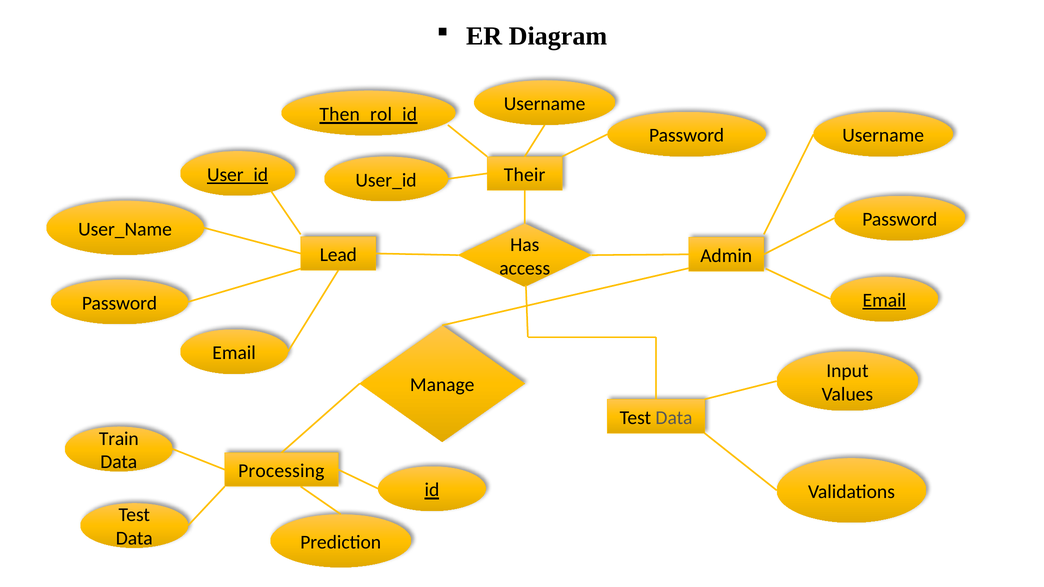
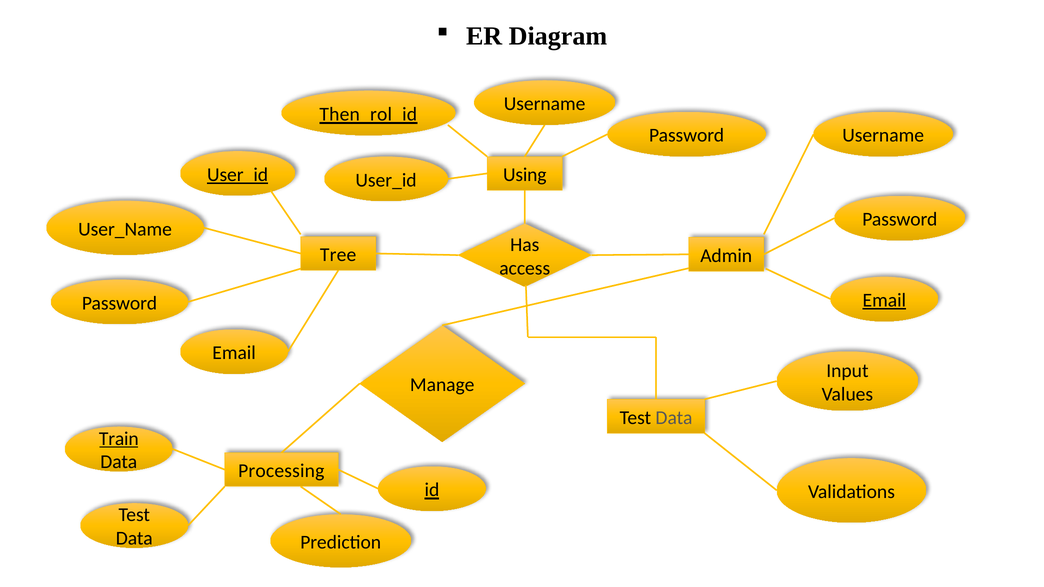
Their: Their -> Using (525, 175)
Lead: Lead -> Tree (338, 255)
Train underline: none -> present (119, 439)
